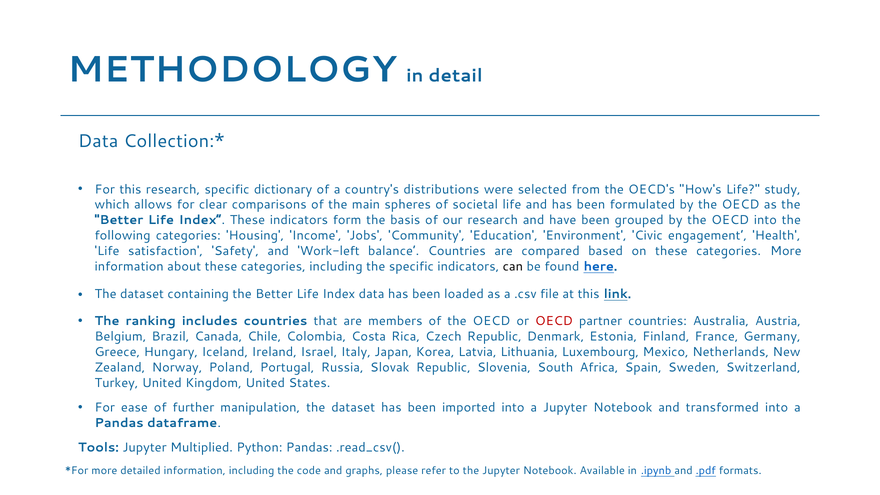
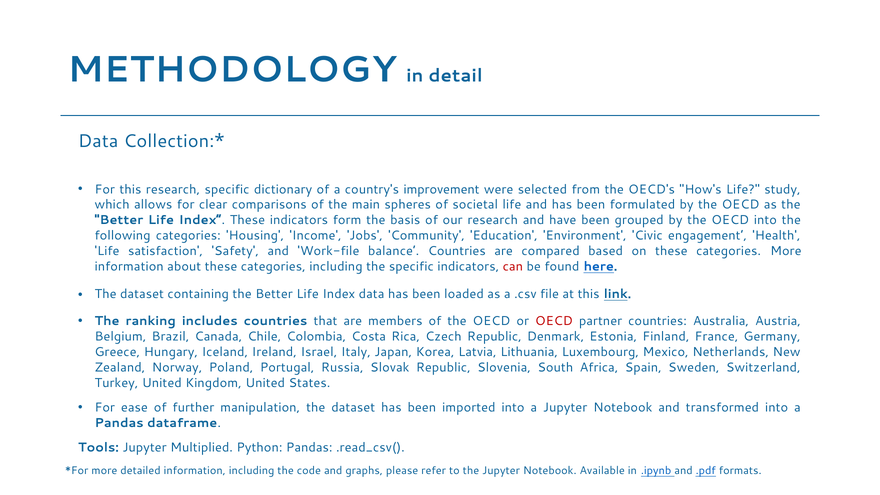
distributions: distributions -> improvement (442, 189)
Work-left: Work-left -> Work-file (328, 251)
can colour: black -> red (513, 266)
